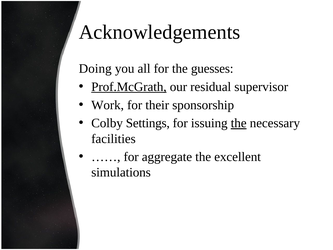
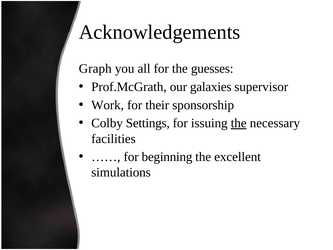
Doing: Doing -> Graph (95, 69)
Prof.McGrath underline: present -> none (129, 87)
residual: residual -> galaxies (211, 87)
aggregate: aggregate -> beginning (167, 157)
